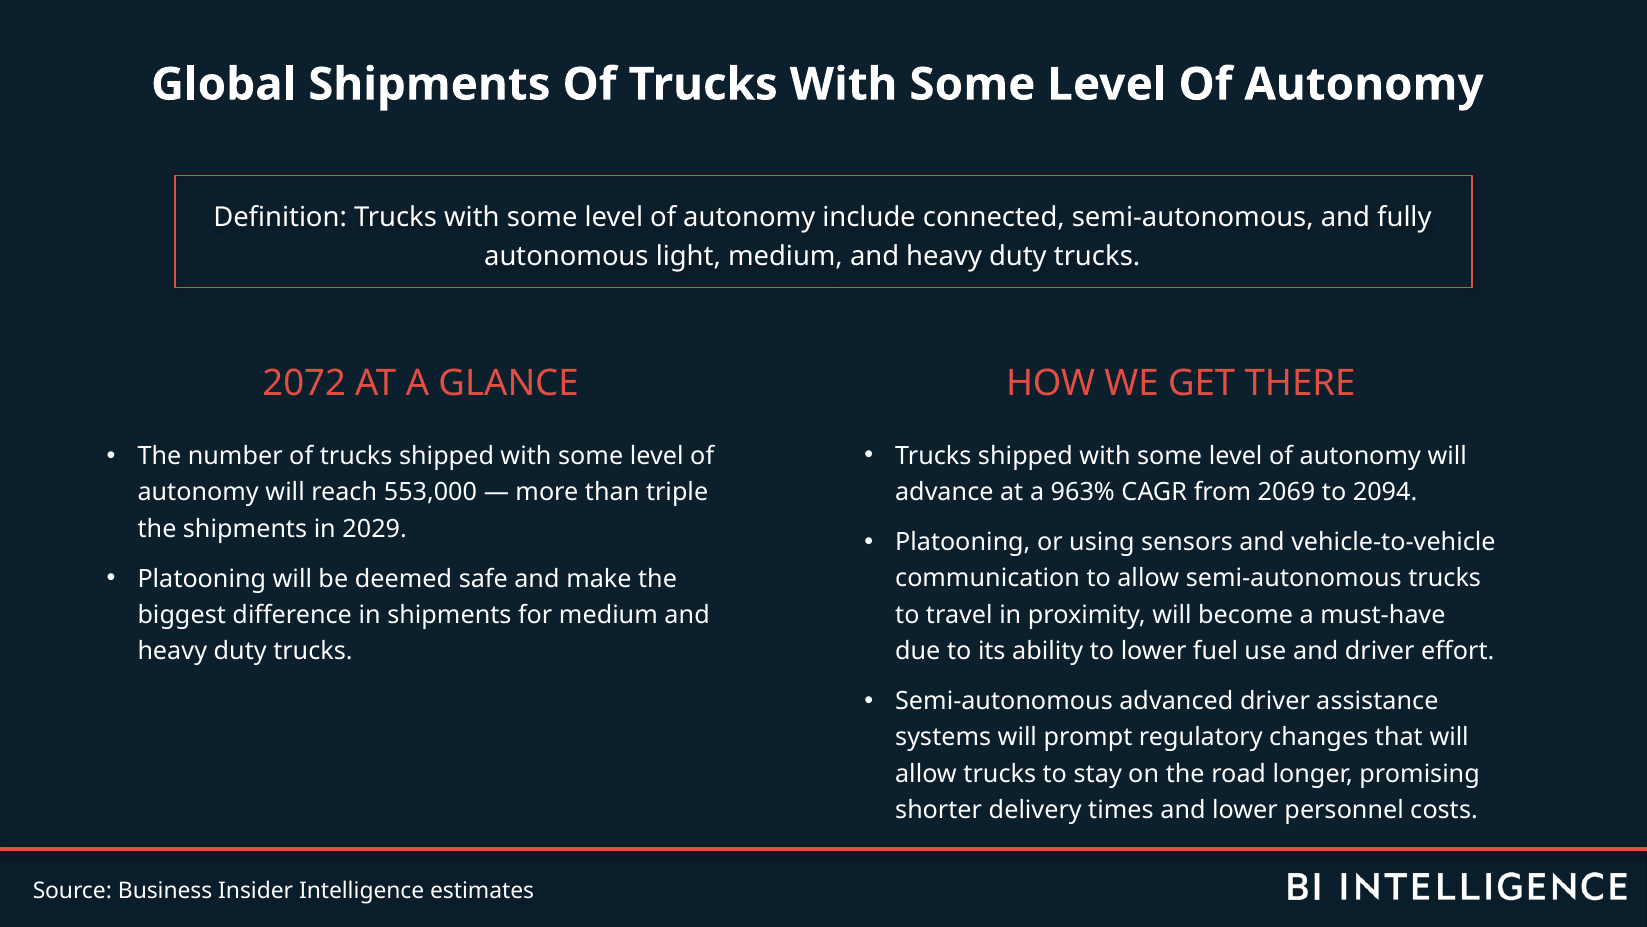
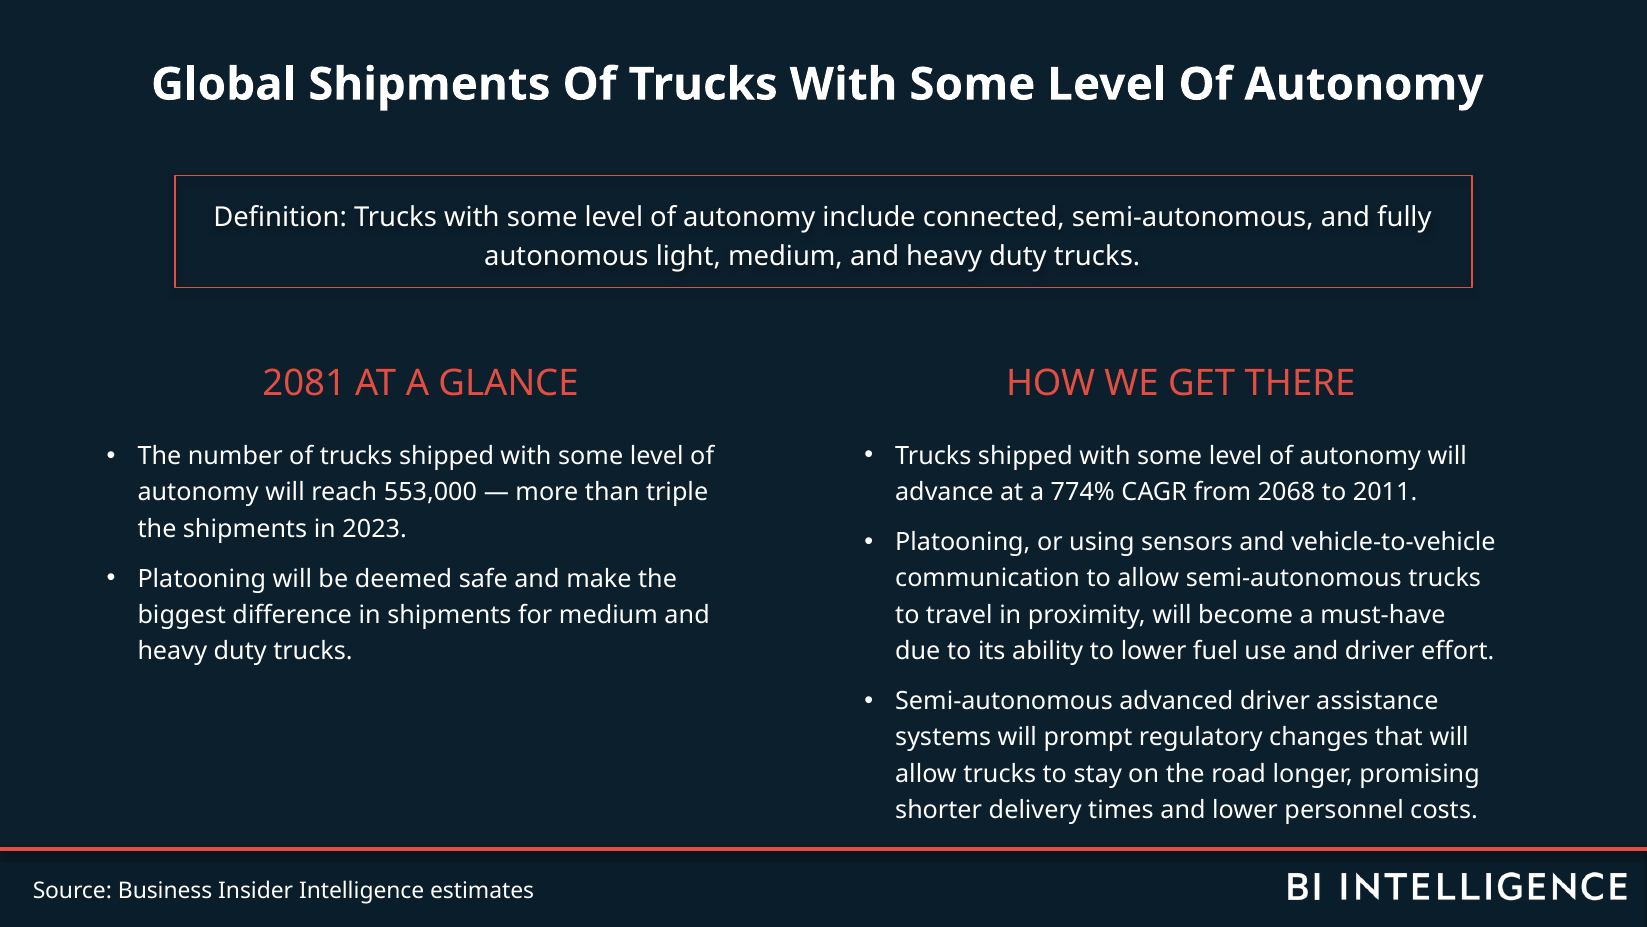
2072: 2072 -> 2081 (304, 383)
963%: 963% -> 774% (1083, 492)
2069: 2069 -> 2068 (1287, 492)
2094: 2094 -> 2011 (1385, 492)
2029: 2029 -> 2023 (375, 528)
